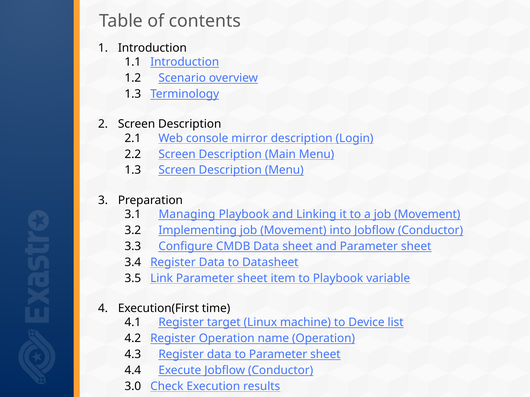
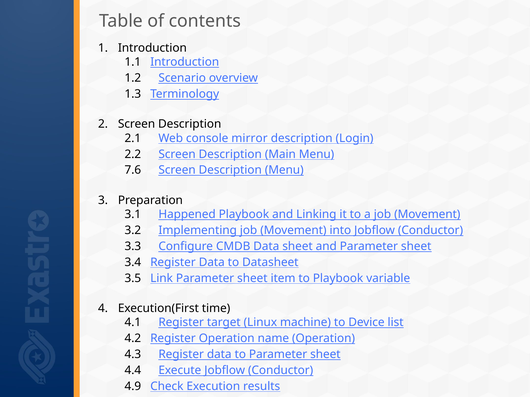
1.3: 1.3 -> 7.6 (133, 170)
Managing: Managing -> Happened (187, 215)
3.0: 3.0 -> 4.9 (133, 387)
